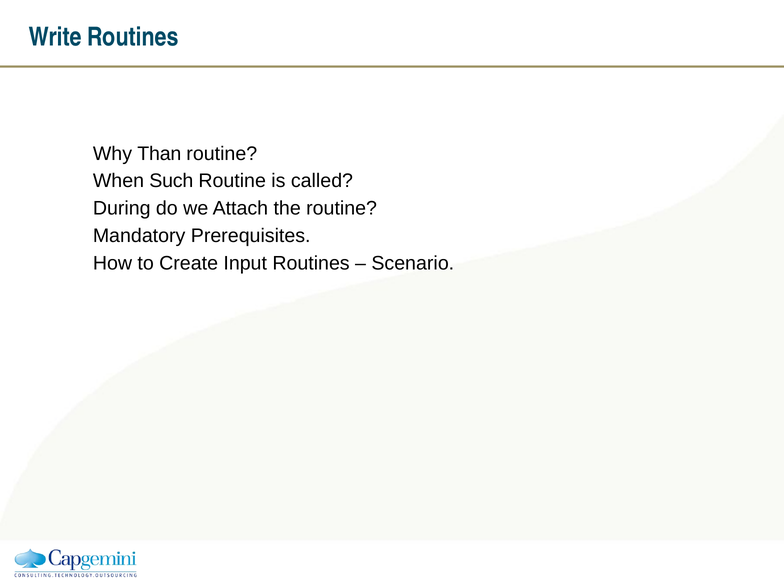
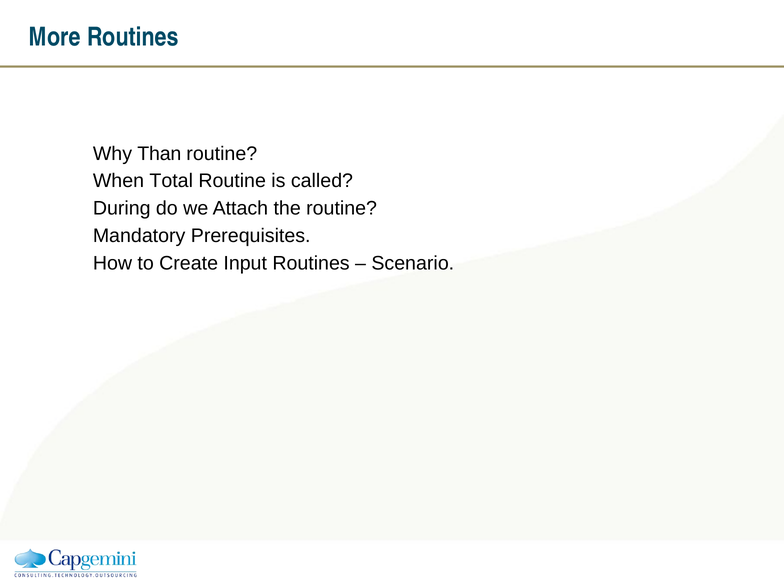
Write: Write -> More (55, 37)
Such: Such -> Total (171, 181)
